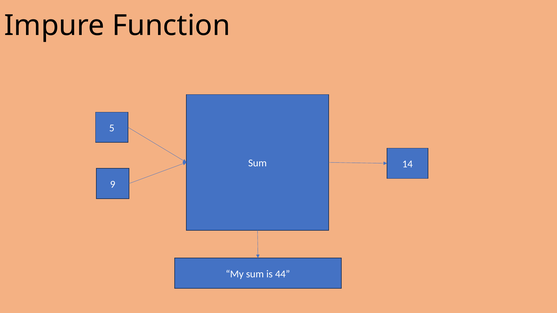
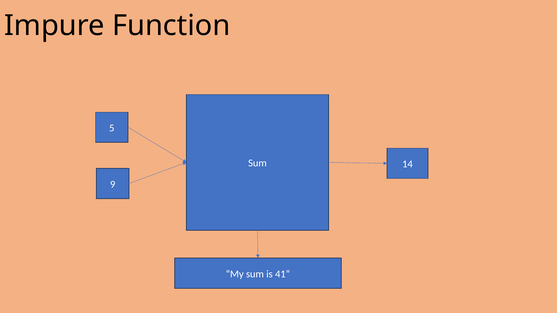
44: 44 -> 41 (283, 274)
